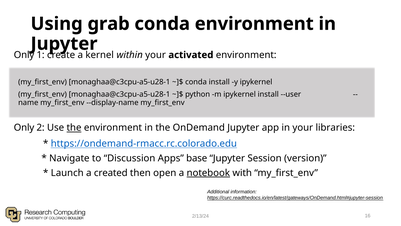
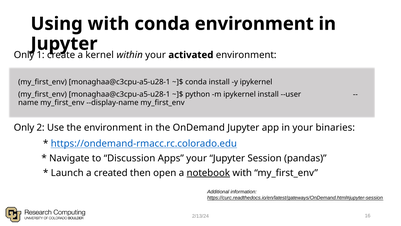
Using grab: grab -> with (108, 24)
the underline: present -> none (74, 128)
libraries: libraries -> binaries (335, 128)
Apps base: base -> your (197, 158)
version: version -> pandas (305, 158)
